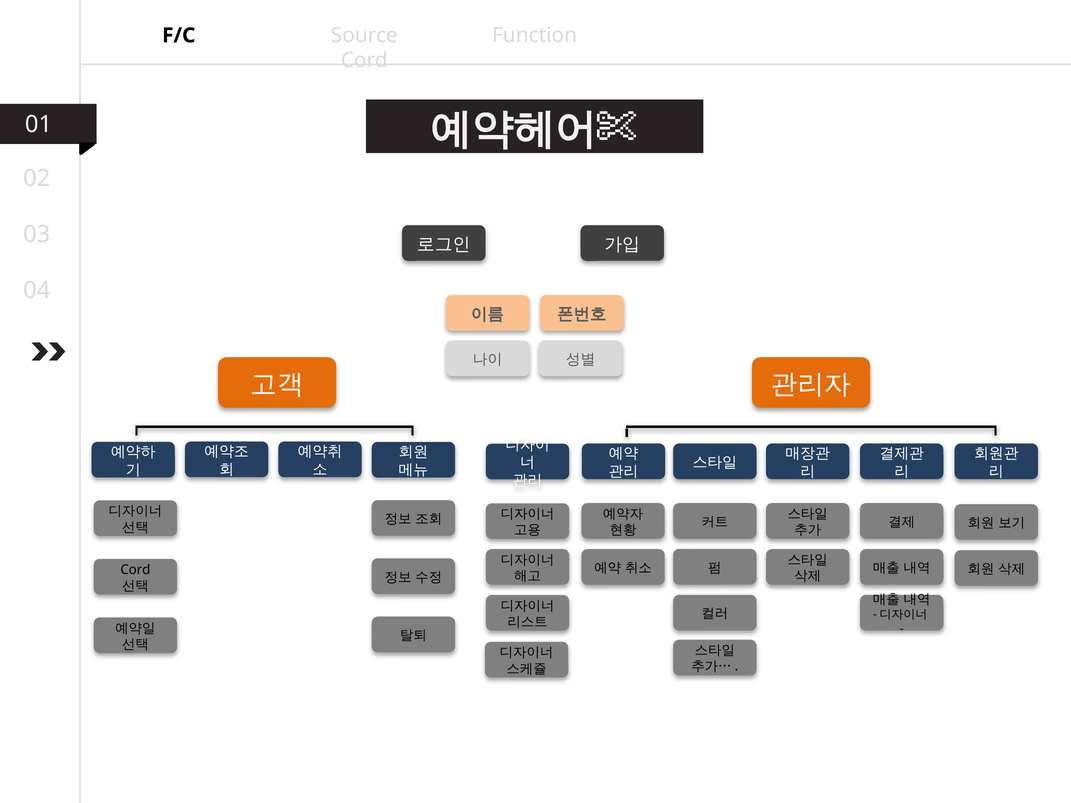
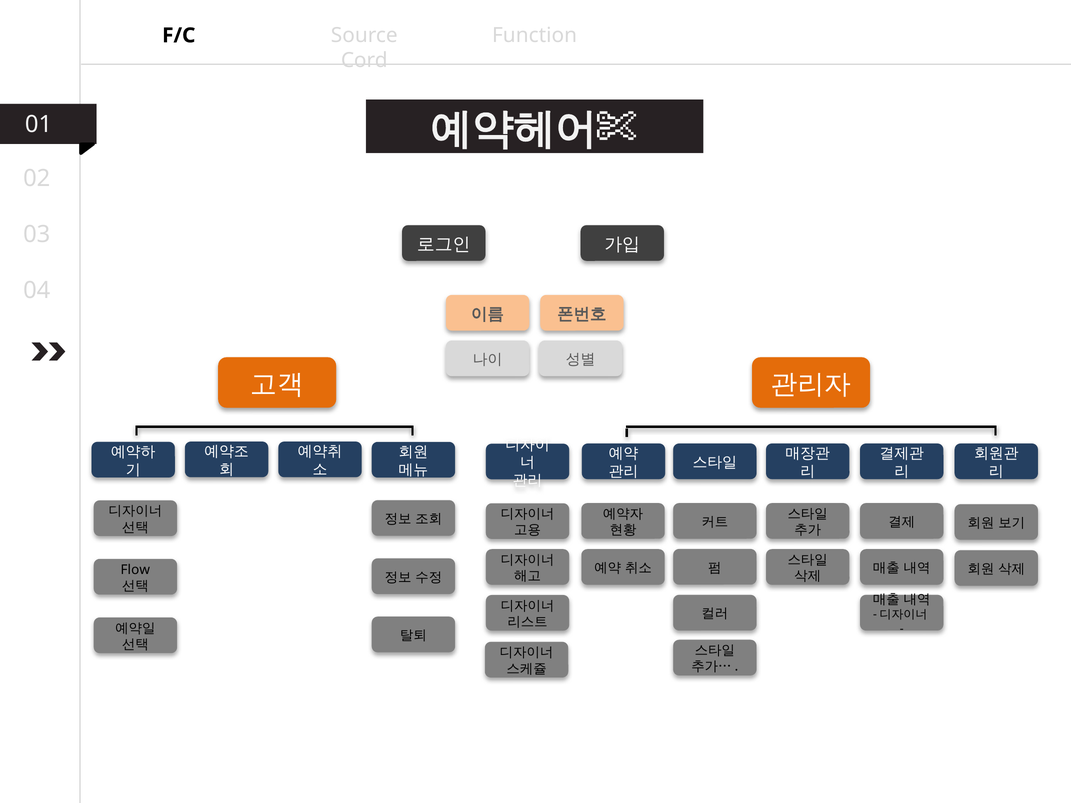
Cord: Cord -> Flow (135, 570)
